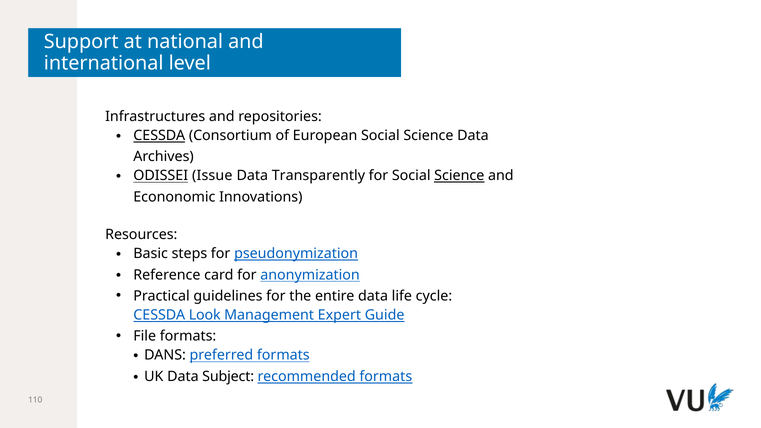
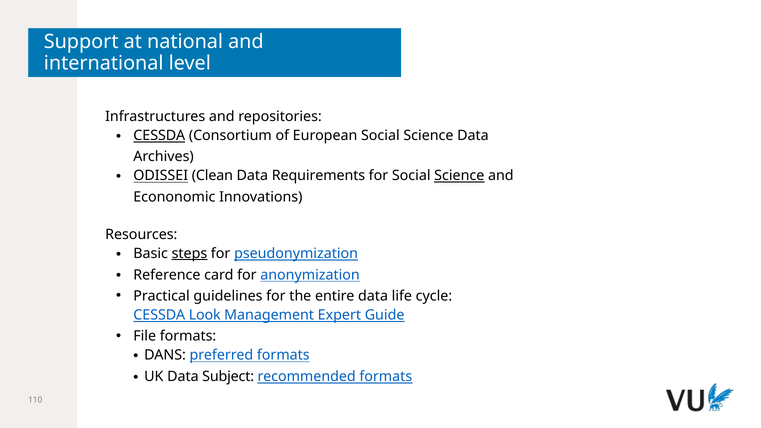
Issue: Issue -> Clean (212, 176)
Transparently: Transparently -> Requirements (318, 176)
steps underline: none -> present (189, 254)
